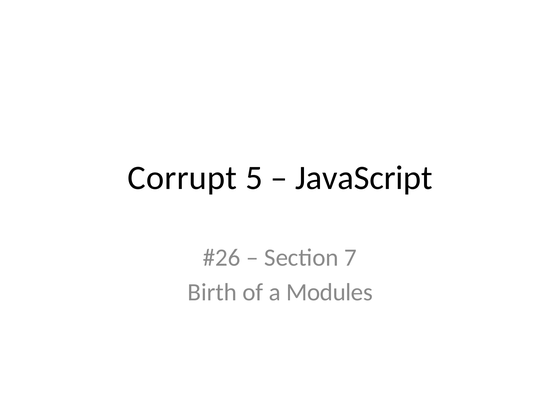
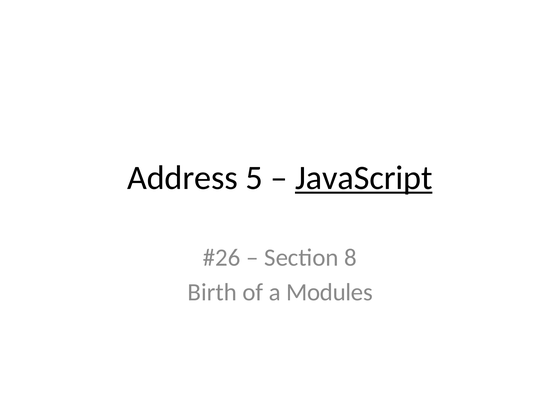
Corrupt: Corrupt -> Address (182, 178)
JavaScript underline: none -> present (364, 178)
7: 7 -> 8 (350, 257)
